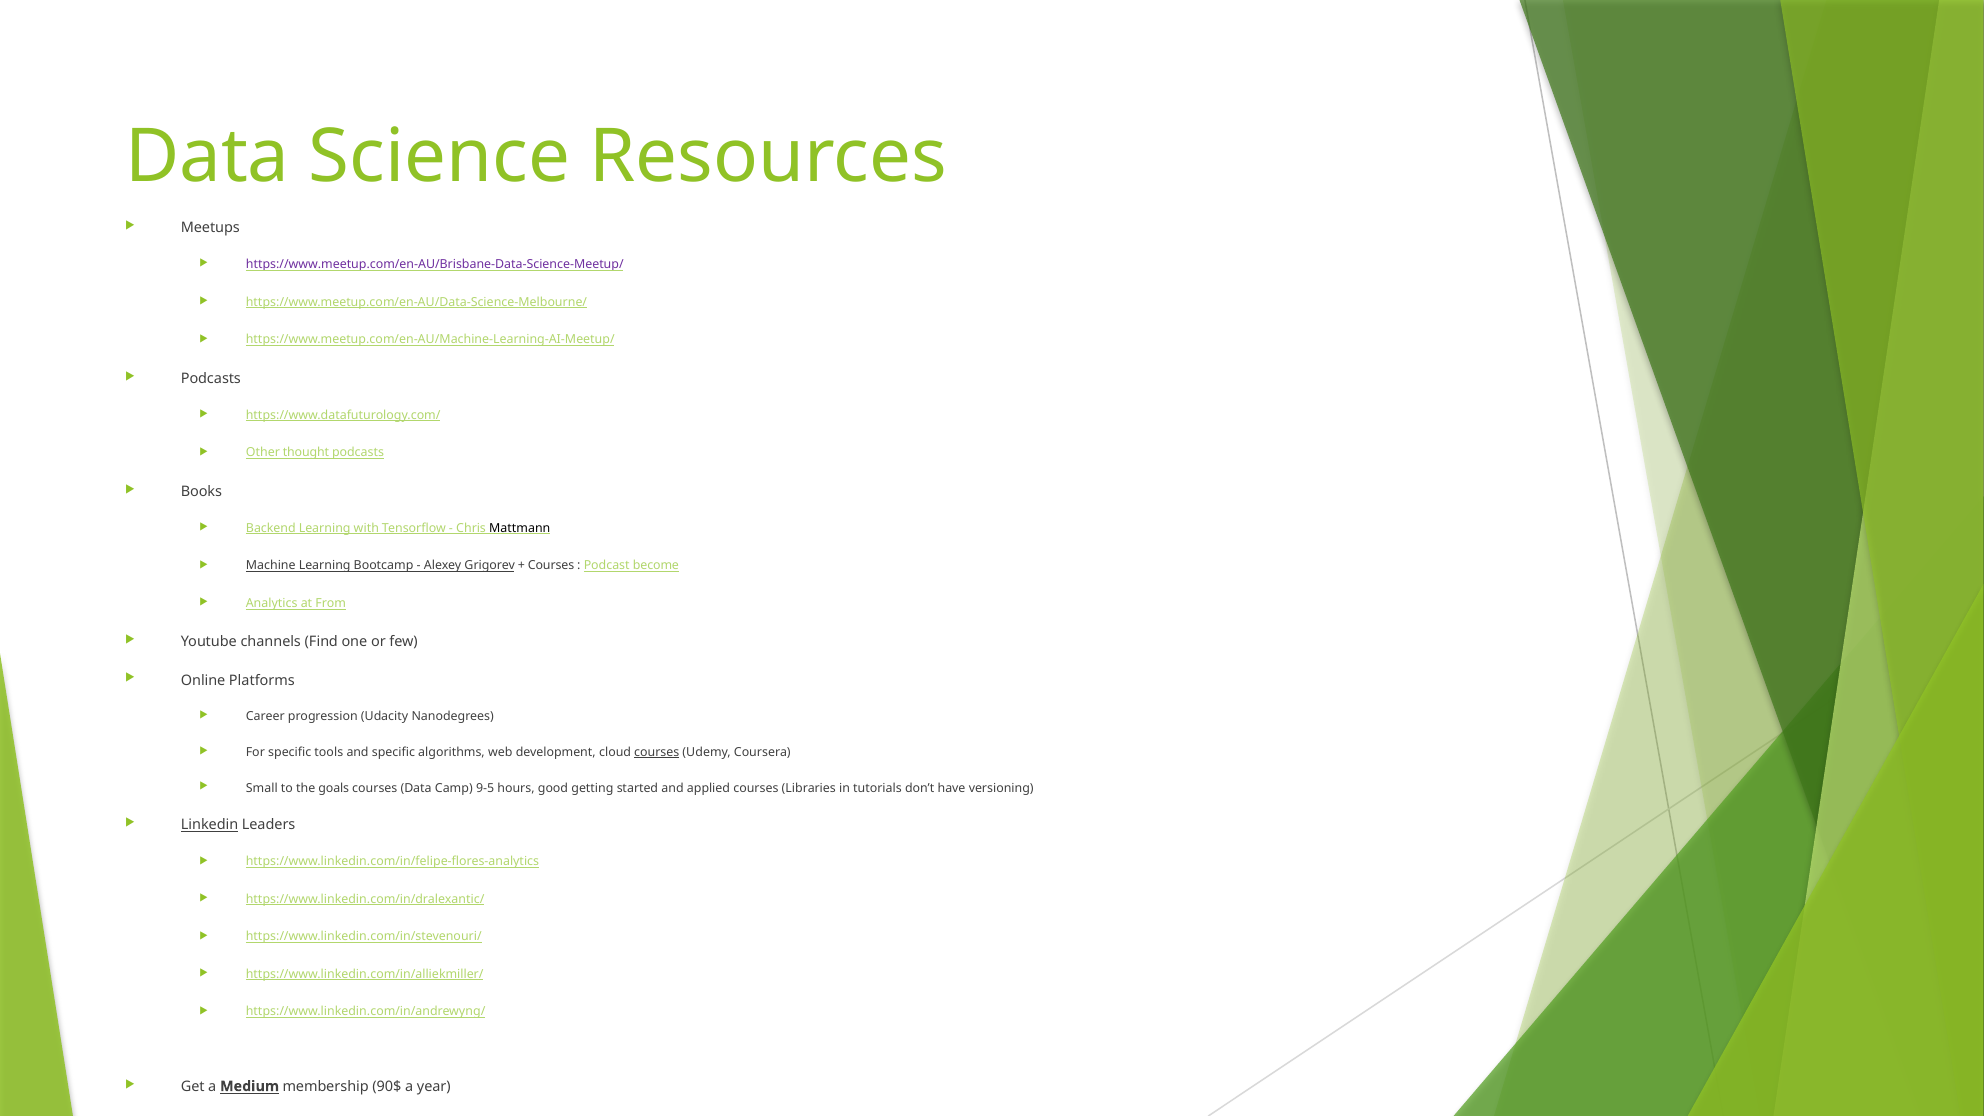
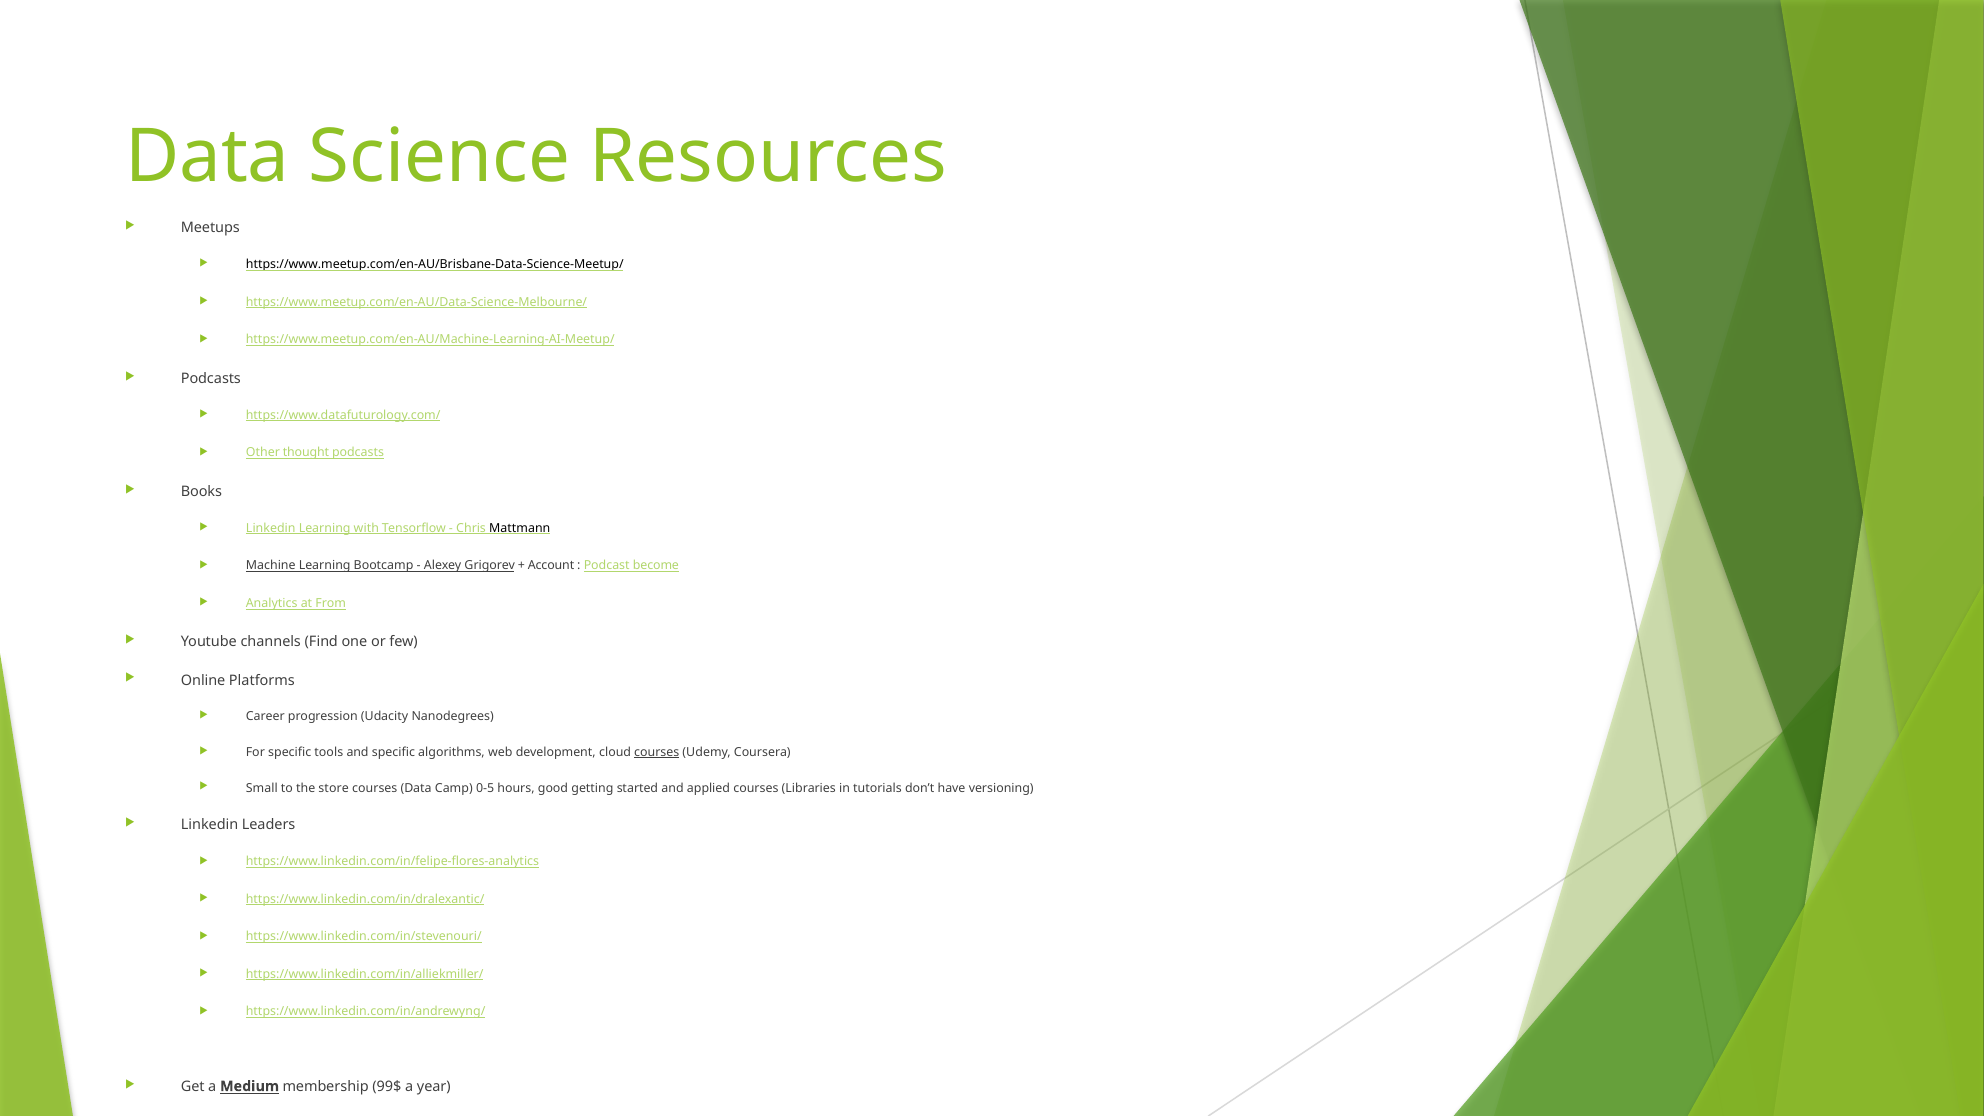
https://www.meetup.com/en-AU/Brisbane-Data-Science-Meetup/ colour: purple -> black (435, 264)
Backend: Backend -> Linkedin (271, 528)
Courses: Courses -> Account (551, 566)
goals: goals -> store (334, 788)
9-5: 9-5 -> 0-5 (485, 788)
Linkedin underline: present -> none (210, 825)
90$: 90$ -> 99$ (387, 1086)
